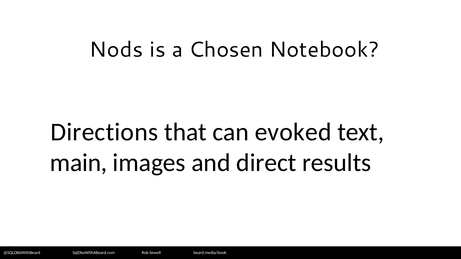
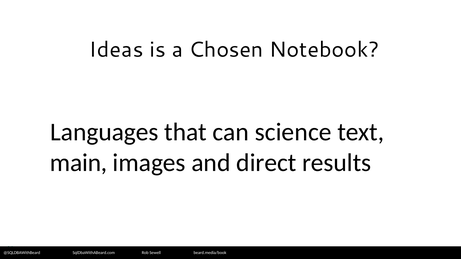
Nods: Nods -> Ideas (116, 50)
Directions: Directions -> Languages (104, 132)
evoked: evoked -> science (293, 132)
